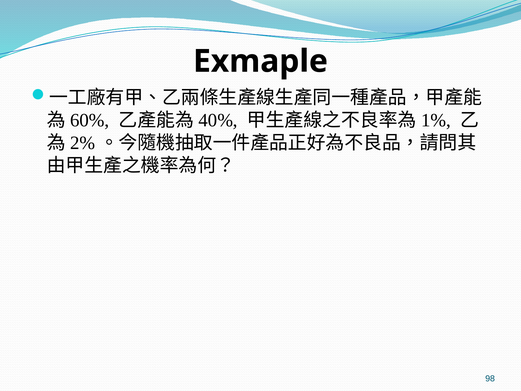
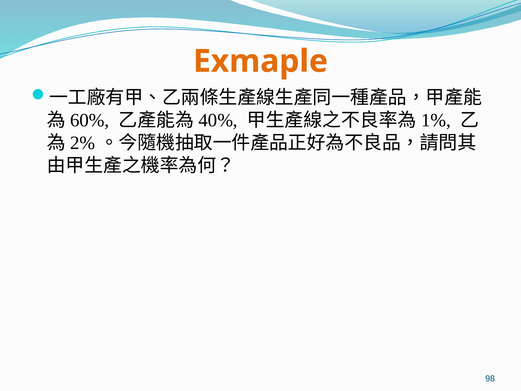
Exmaple colour: black -> orange (260, 61)
